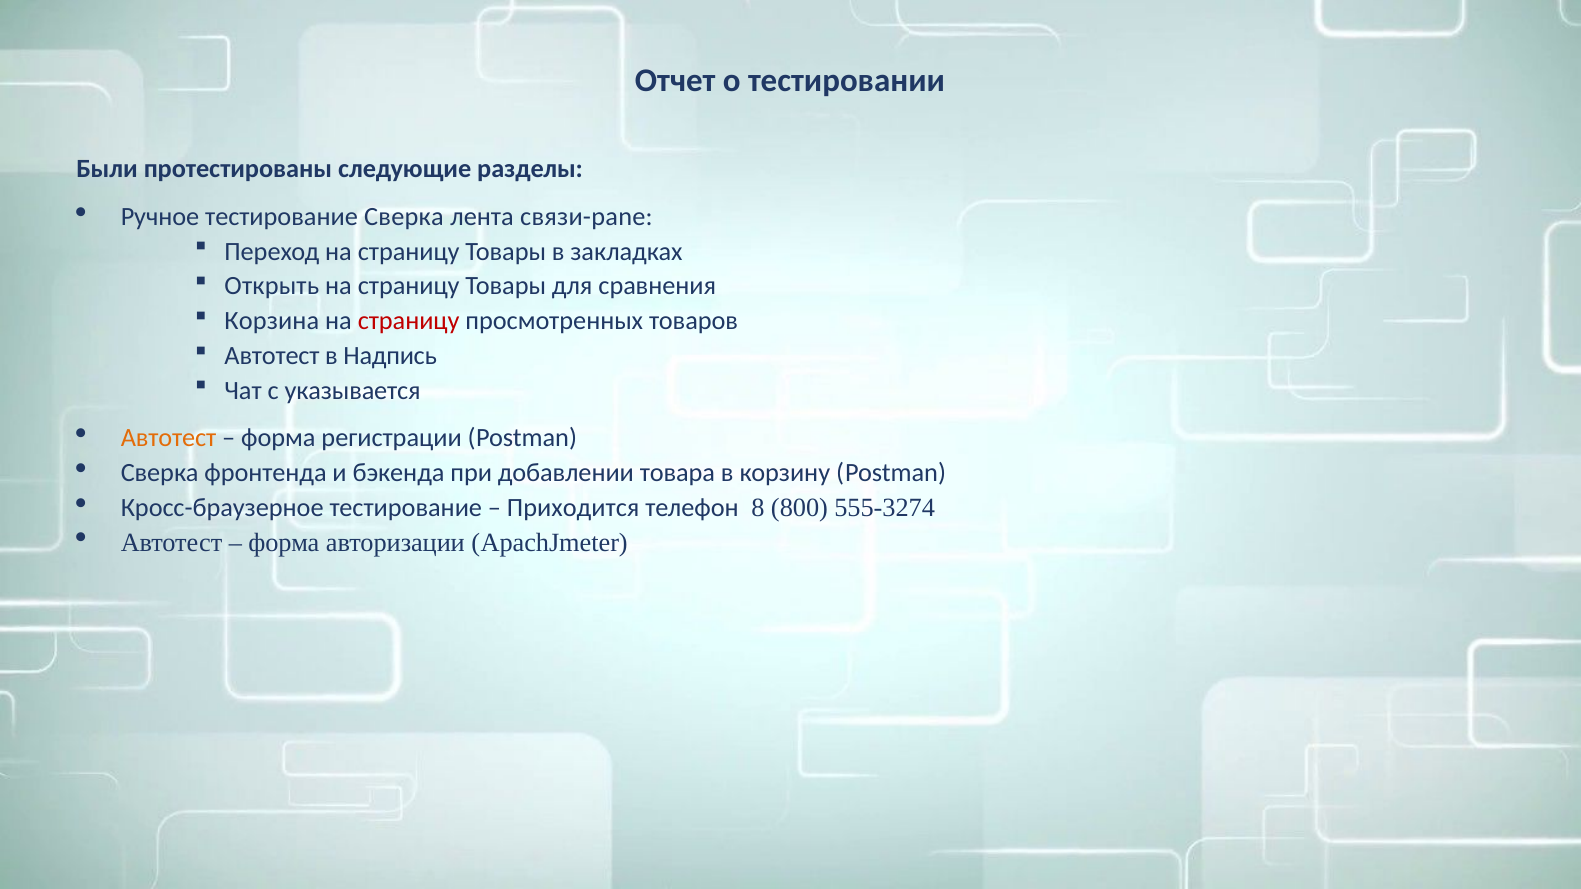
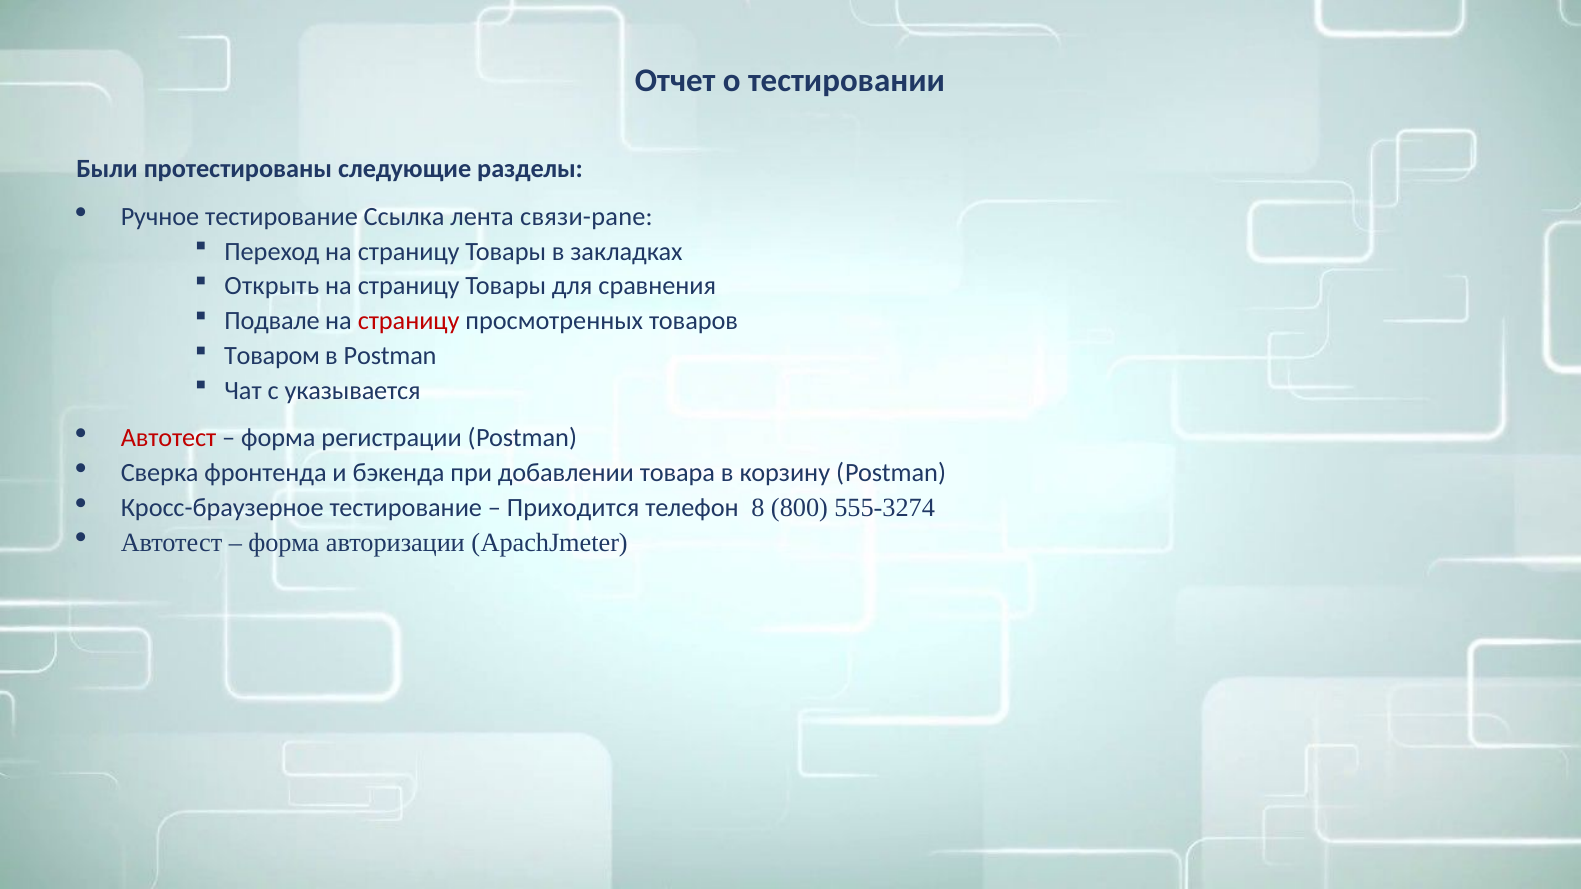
тестирование Сверка: Сверка -> Ссылка (404, 217)
Корзина: Корзина -> Подвале (272, 321)
Автотест: Автотест -> Товаром (272, 356)
в Надпись: Надпись -> Postman (390, 356)
Автотест colour: orange -> red (169, 438)
